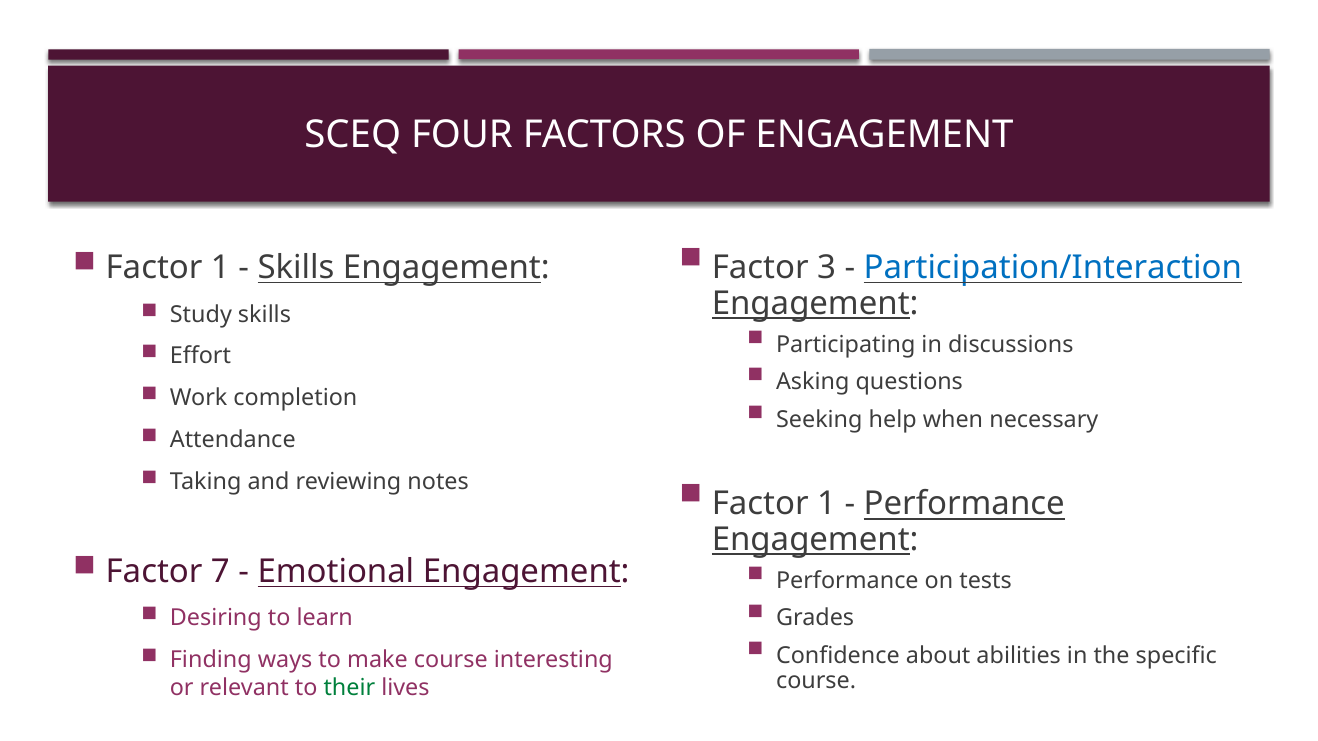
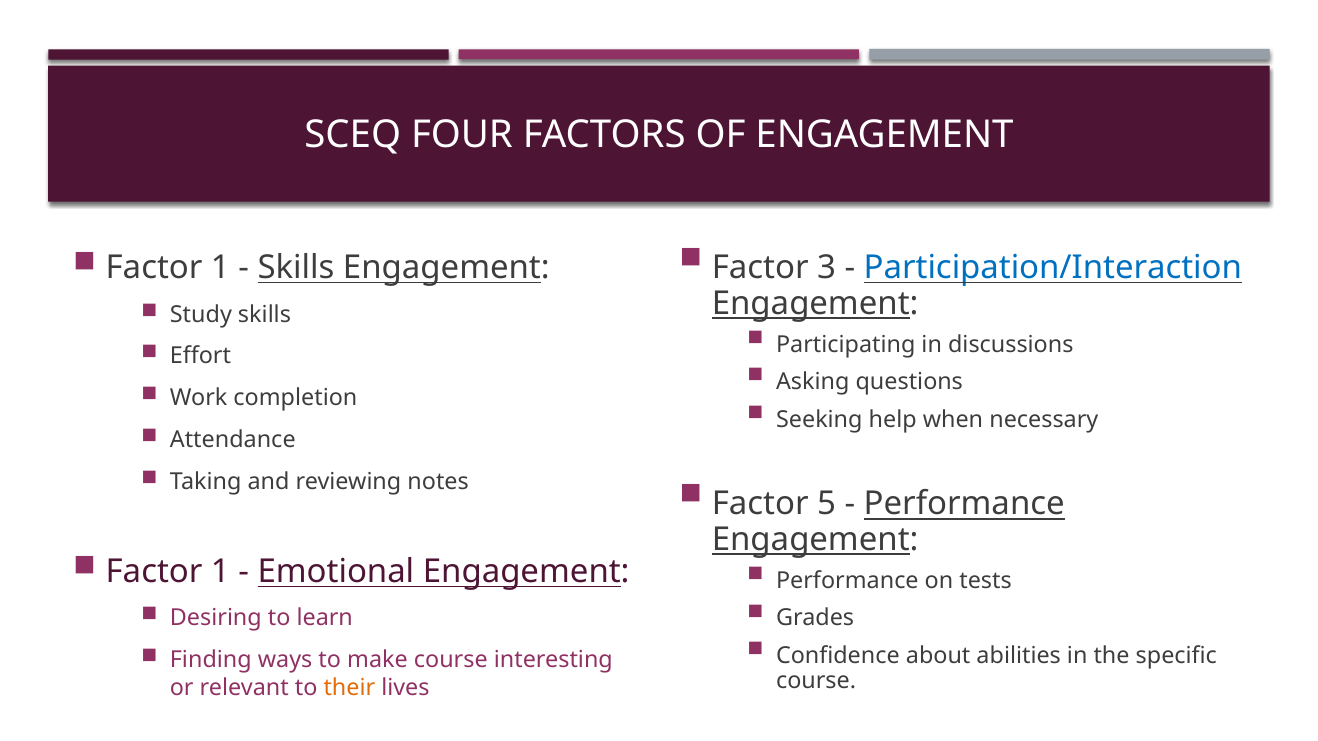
1: 1 -> 5 (827, 504)
7: 7 -> 1 (220, 572)
their colour: green -> orange (349, 688)
